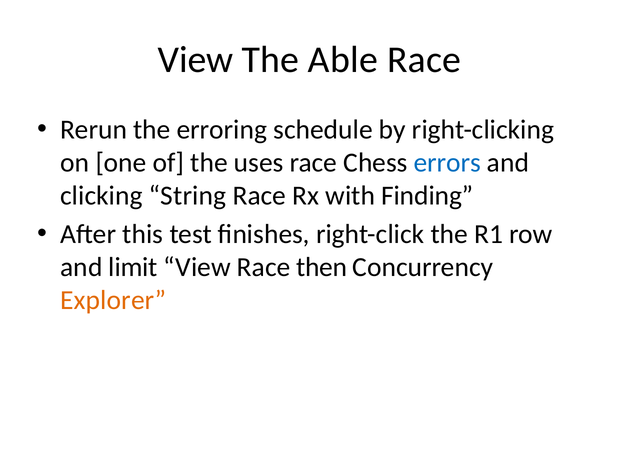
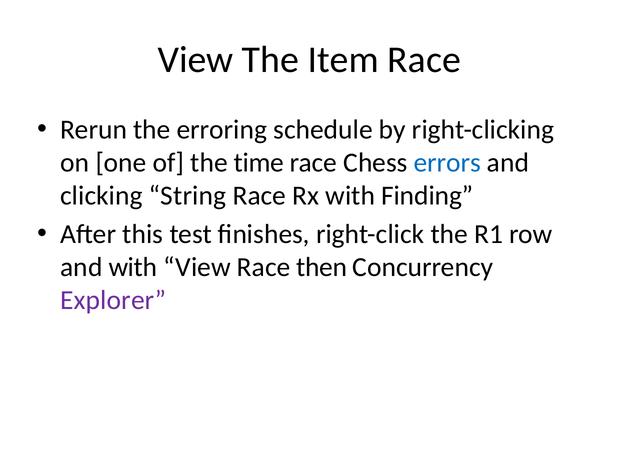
Able: Able -> Item (343, 60)
uses: uses -> time (259, 163)
and limit: limit -> with (133, 267)
Explorer colour: orange -> purple (113, 300)
